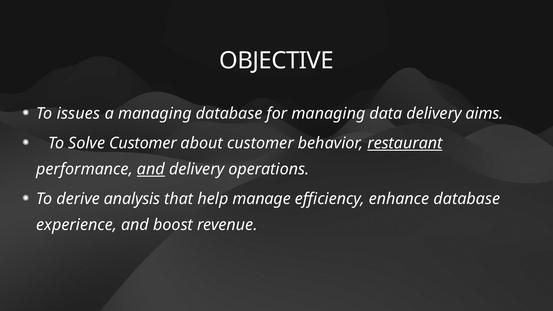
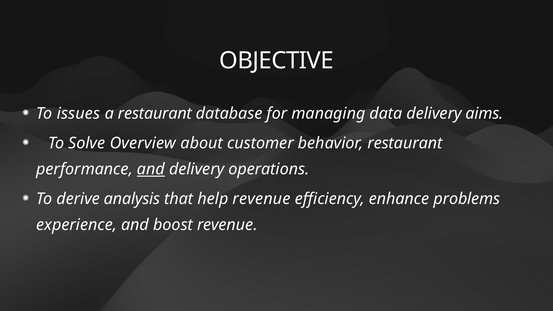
a managing: managing -> restaurant (155, 114)
Solve Customer: Customer -> Overview (143, 143)
restaurant underline: present -> none (405, 143)
help manage: manage -> revenue (262, 199)
enhance database: database -> problems (467, 199)
